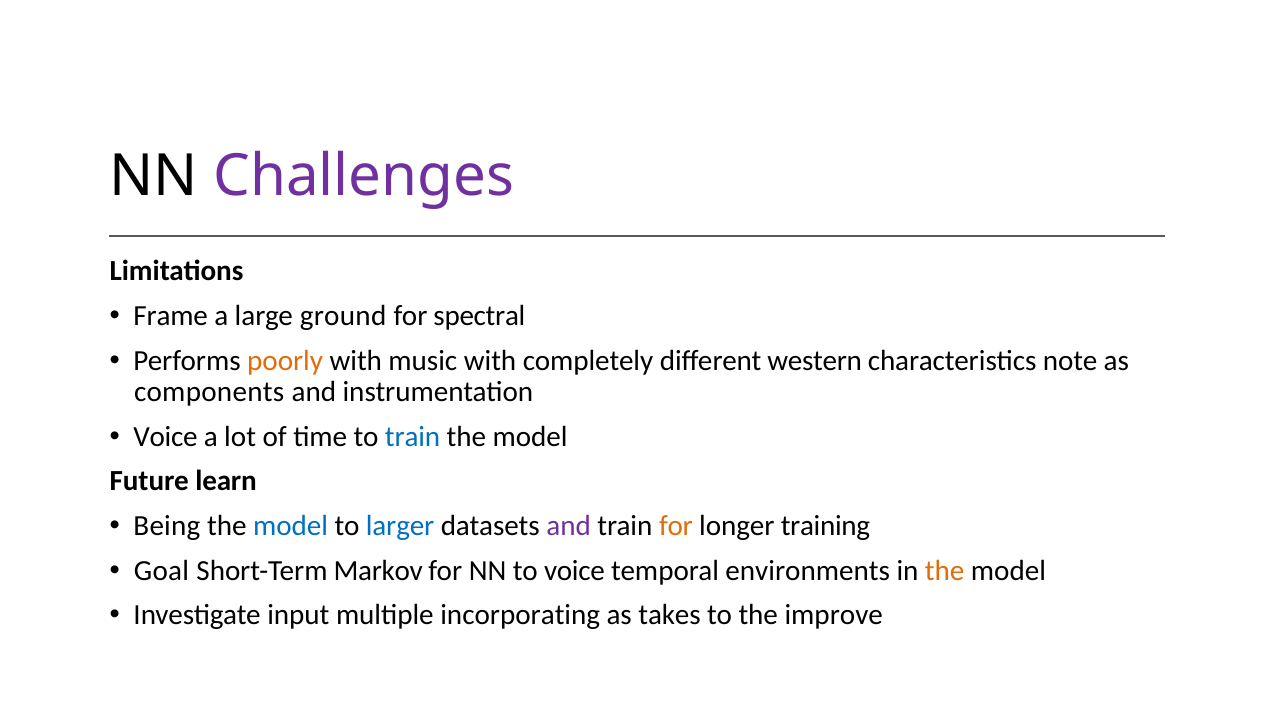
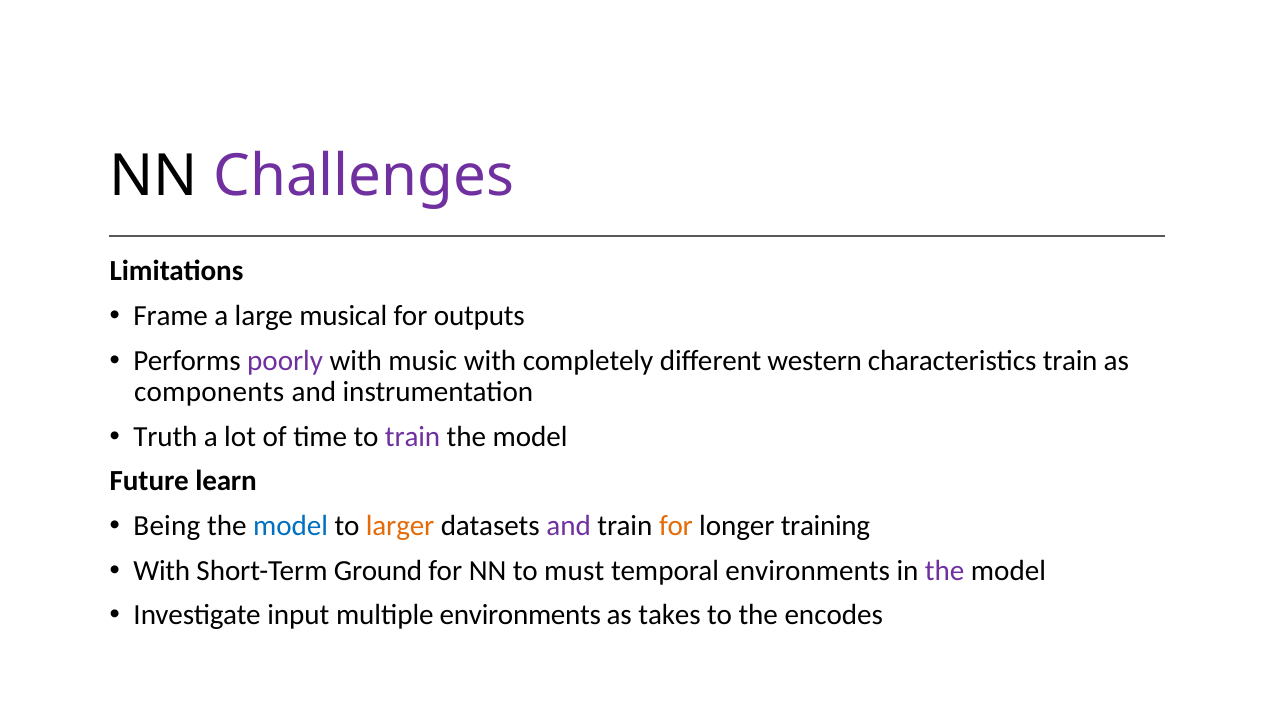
ground: ground -> musical (343, 316)
spectral: spectral -> outputs (479, 316)
poorly colour: orange -> purple (285, 361)
characteristics note: note -> train (1070, 361)
Voice: Voice -> Truth (165, 437)
train colour: blue -> purple (413, 437)
larger colour: blue -> orange (400, 526)
Goal: Goal -> With (162, 571)
Markov: Markov -> Ground (378, 571)
to voice: voice -> must (574, 571)
the colour: orange -> purple (945, 571)
multiple incorporating: incorporating -> environments (520, 615)
improve: improve -> encodes (834, 615)
